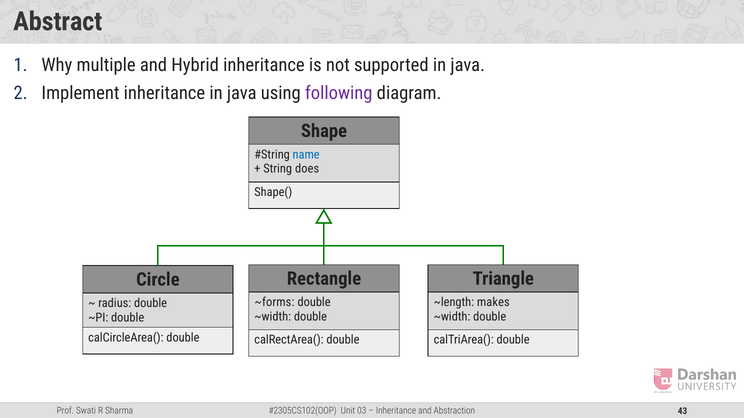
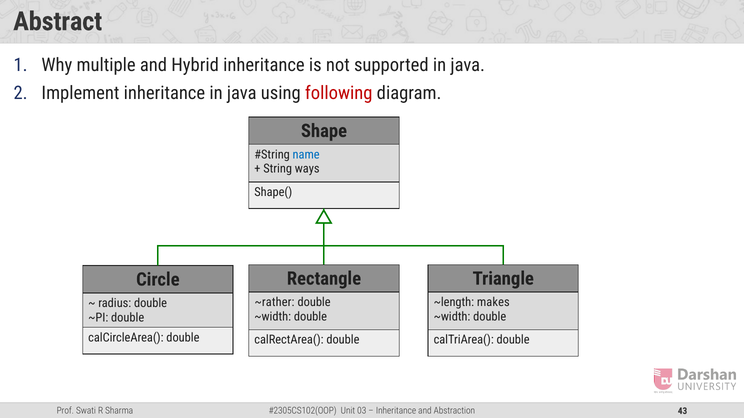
following colour: purple -> red (339, 93)
does: does -> ways (307, 169)
~forms: ~forms -> ~rather (275, 303)
